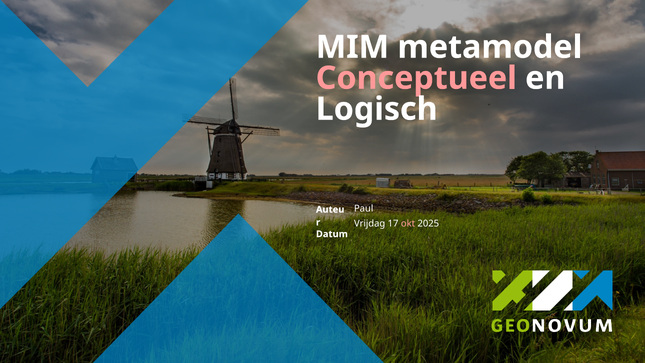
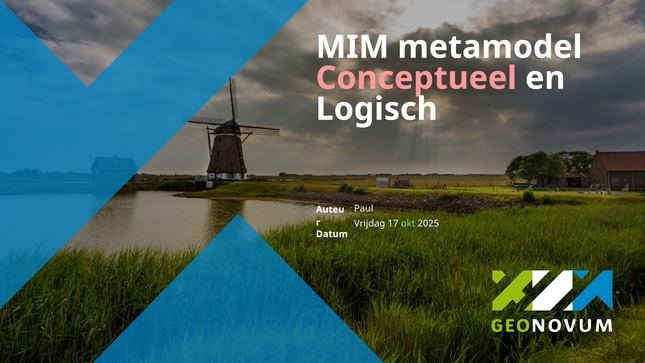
okt colour: pink -> light green (408, 224)
